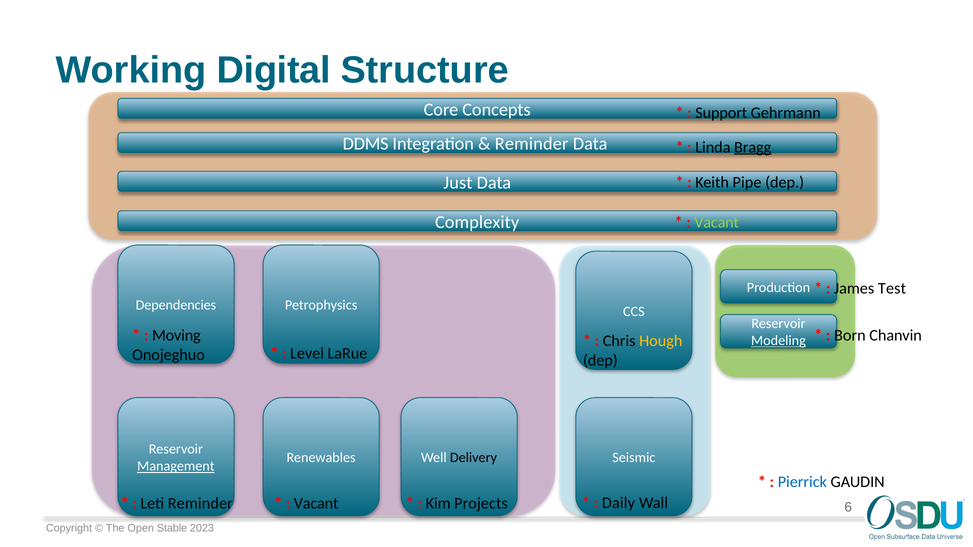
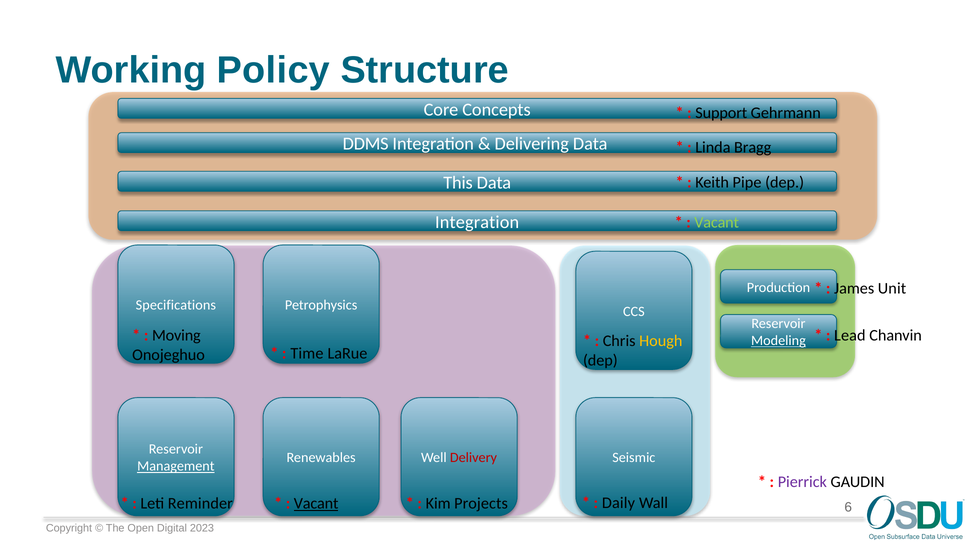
Digital: Digital -> Policy (273, 70)
Reminder: Reminder -> Delivering (532, 144)
Bragg underline: present -> none (753, 147)
Just: Just -> This (458, 183)
Complexity: Complexity -> Integration (477, 222)
Test: Test -> Unit (892, 289)
Dependencies: Dependencies -> Specifications (176, 305)
Born: Born -> Lead (850, 336)
Level: Level -> Time (307, 353)
Delivery colour: black -> red (473, 458)
Pierrick colour: blue -> purple (802, 482)
Vacant underline: none -> present (316, 504)
Stable: Stable -> Digital (172, 529)
